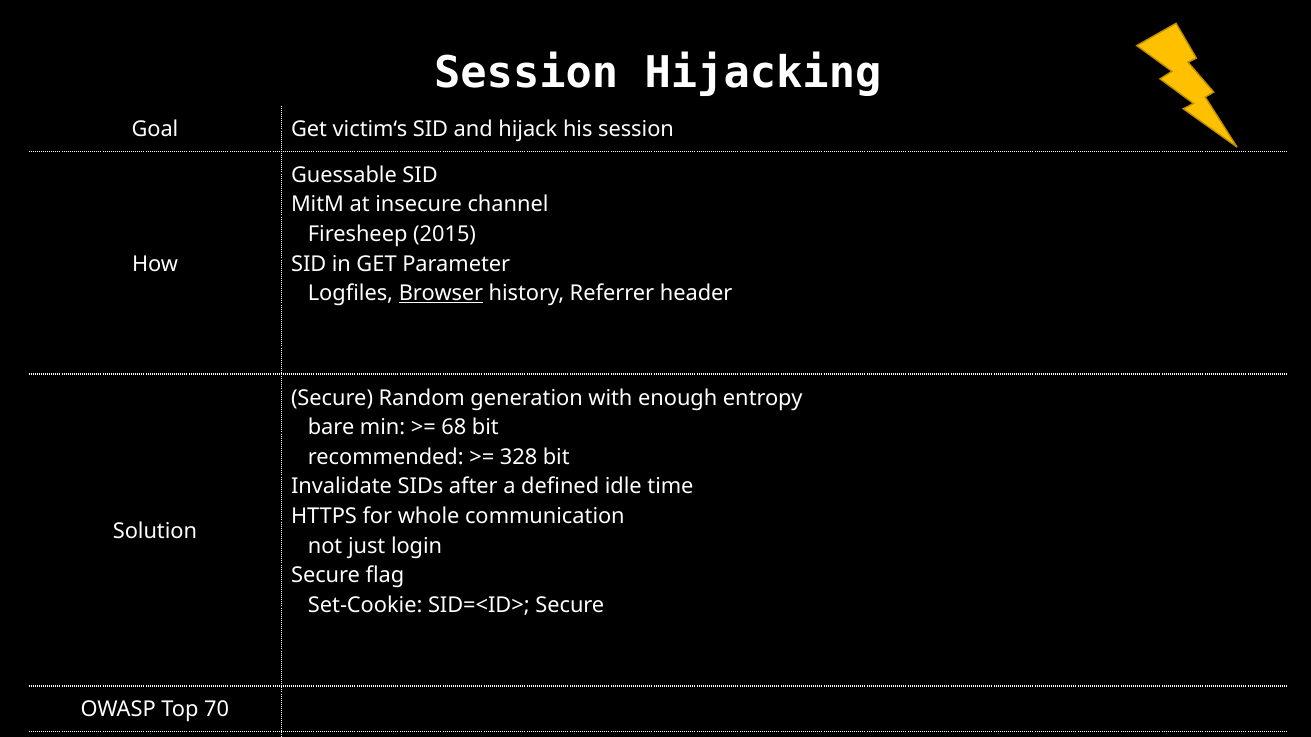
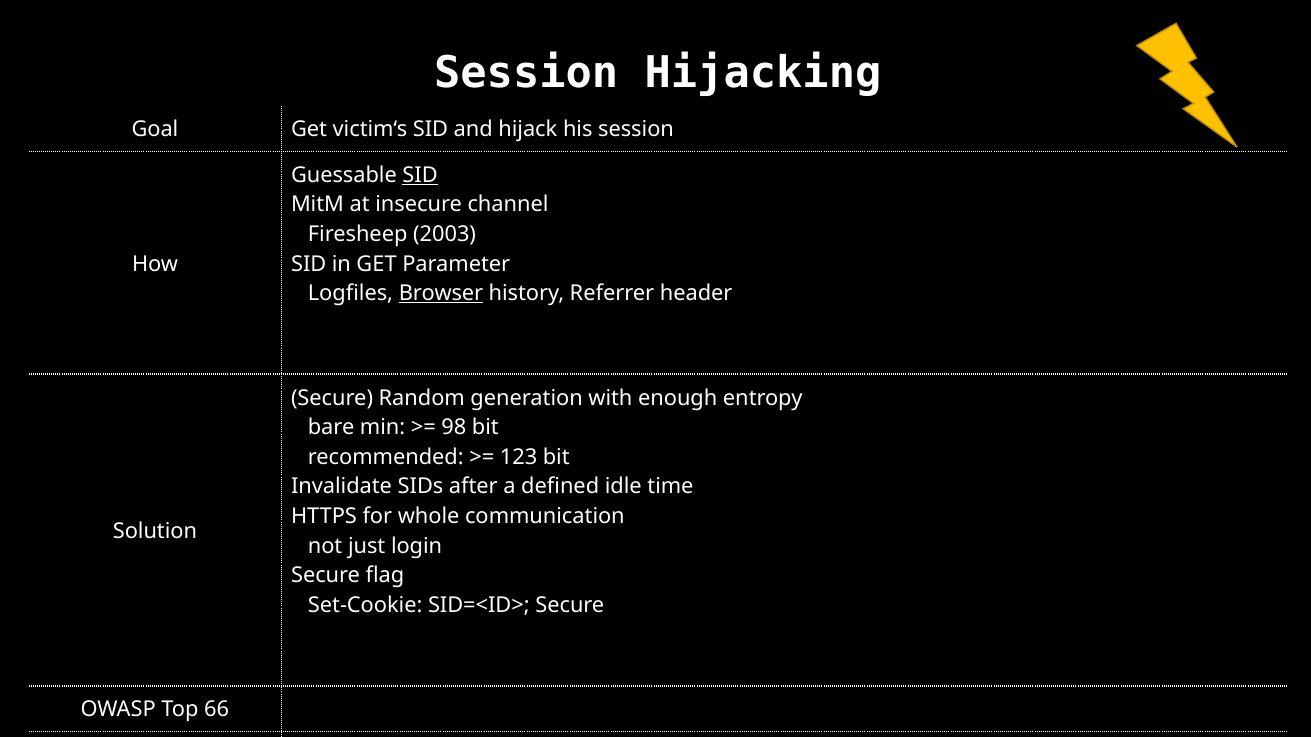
SID underline: none -> present (420, 175)
2015: 2015 -> 2003 (445, 234)
68: 68 -> 98 (454, 428)
328: 328 -> 123 (519, 457)
70: 70 -> 66 (217, 710)
